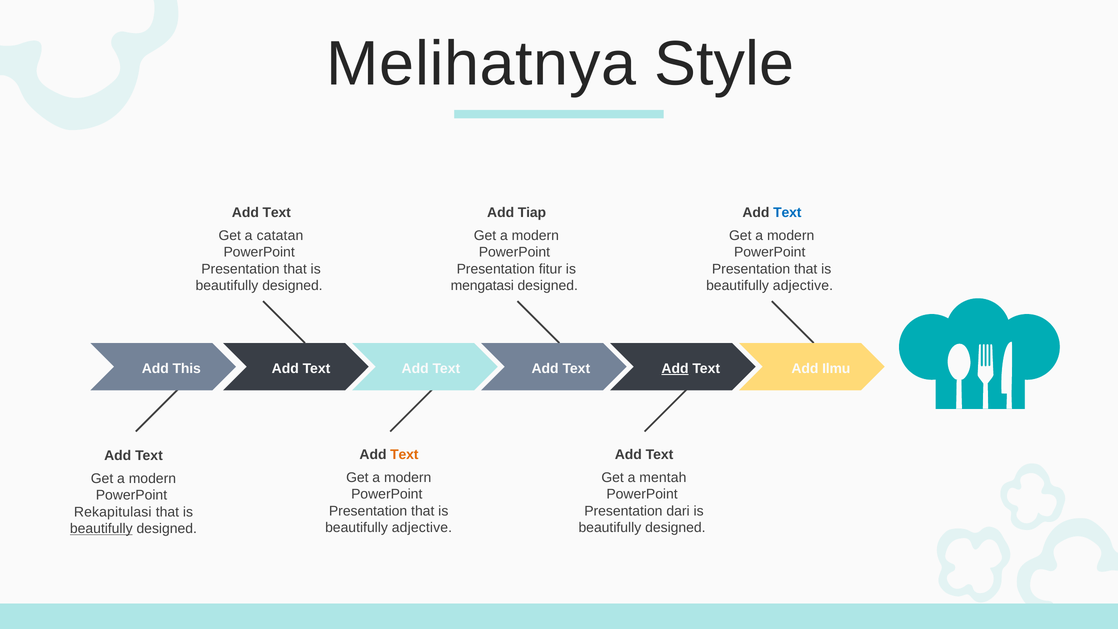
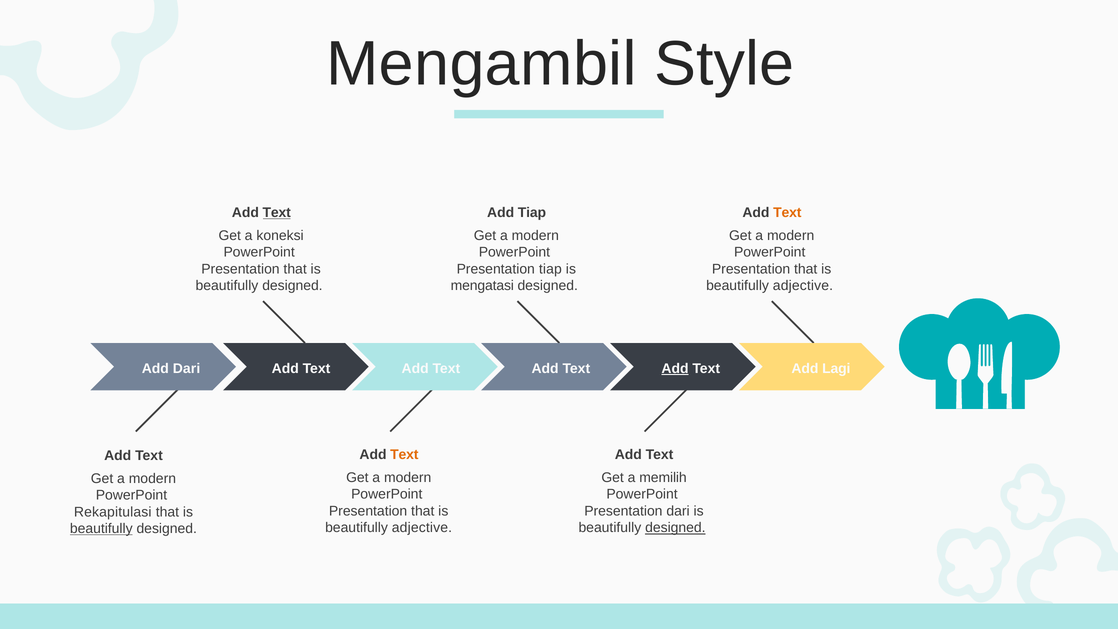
Melihatnya: Melihatnya -> Mengambil (481, 64)
Text underline: none -> present (277, 213)
Text colour: blue -> orange (787, 213)
catatan: catatan -> koneksi (280, 235)
Presentation fitur: fitur -> tiap (550, 269)
Add This: This -> Dari (187, 368)
Ilmu: Ilmu -> Lagi (836, 368)
mentah: mentah -> memilih (663, 477)
designed underline: none -> present (675, 528)
